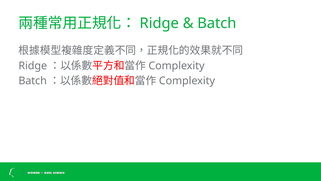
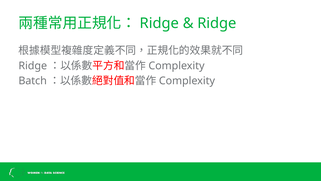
Batch: Batch -> Ridge (217, 23)
